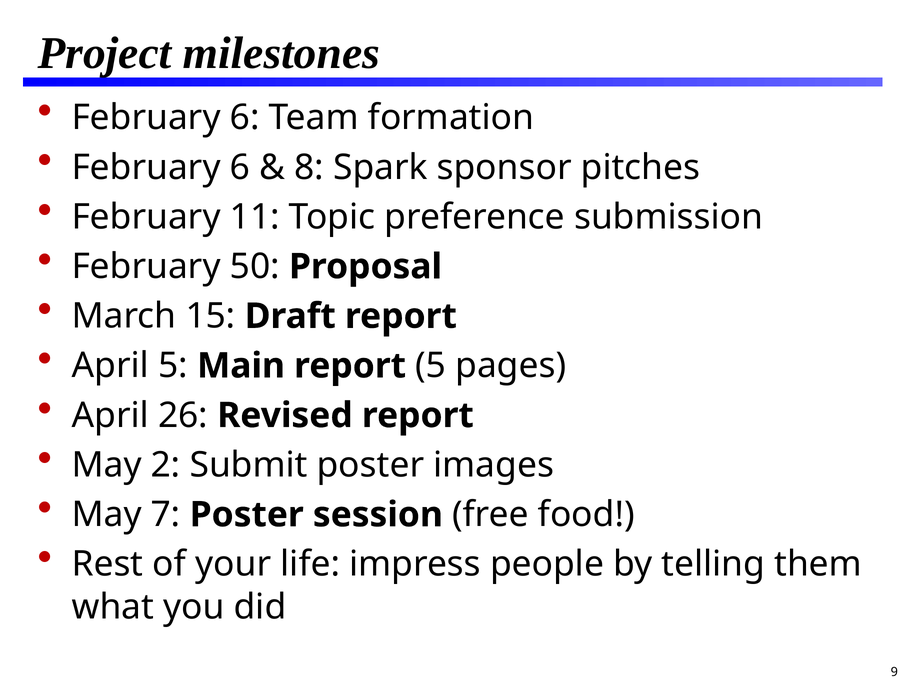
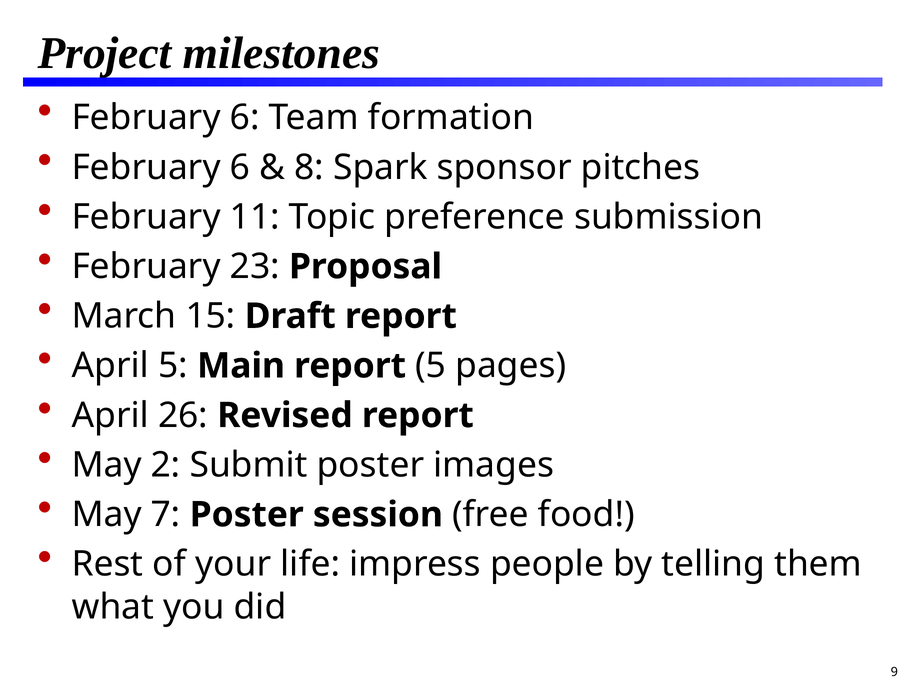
50: 50 -> 23 (255, 267)
